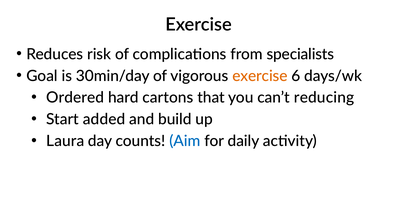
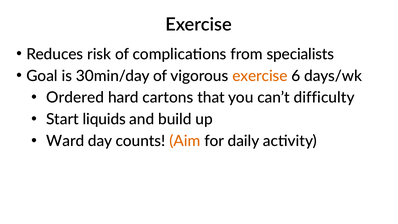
reducing: reducing -> difficulty (324, 98)
added: added -> liquids (104, 119)
Laura: Laura -> Ward (65, 141)
Aim colour: blue -> orange (185, 141)
